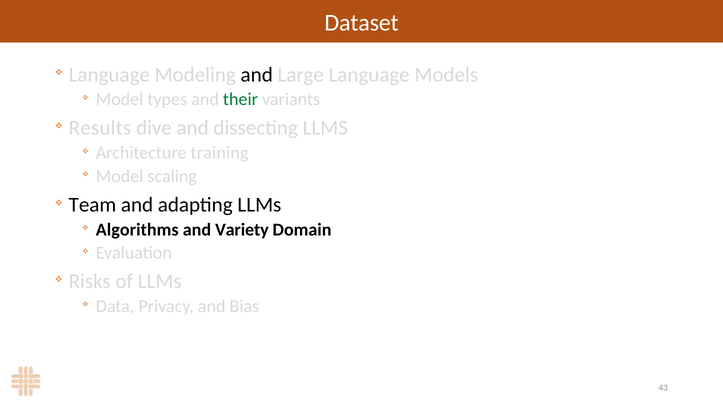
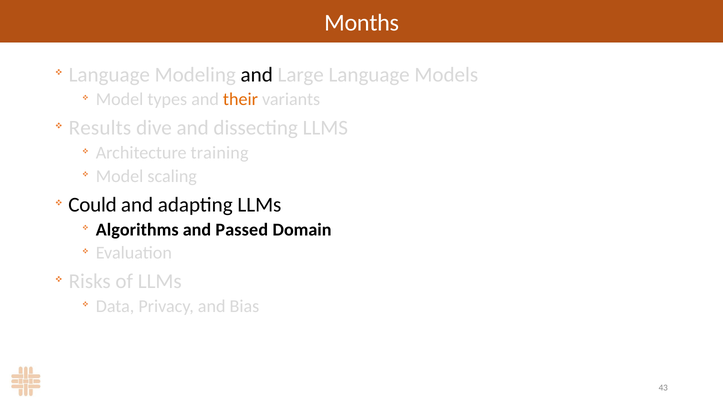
Dataset: Dataset -> Months (362, 23)
their colour: green -> orange (240, 100)
Team: Team -> Could (93, 205)
Variety: Variety -> Passed (242, 230)
